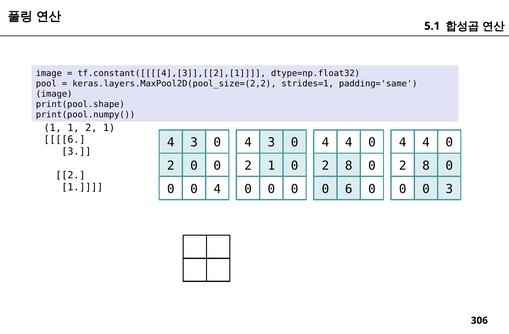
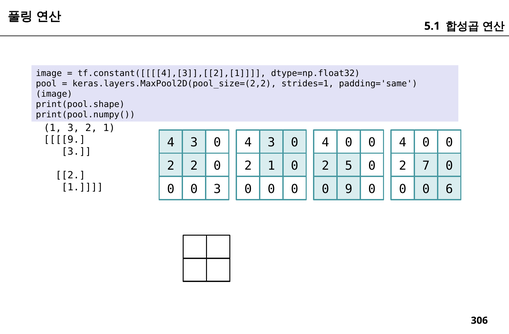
1 1: 1 -> 3 (73, 128)
6: 6 -> 9 (64, 140)
4: 4 -> 0 (349, 143)
4: 4 -> 0 (426, 143)
2 0: 0 -> 2 (194, 166)
8: 8 -> 5 (349, 166)
8: 8 -> 7 (426, 166)
4: 4 -> 3 (217, 189)
0 6: 6 -> 9 (349, 189)
0 3: 3 -> 6 (449, 189)
